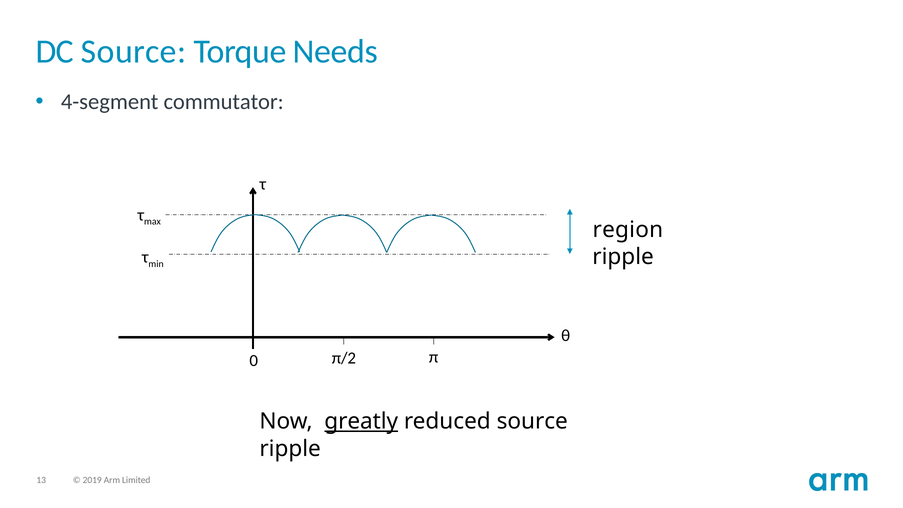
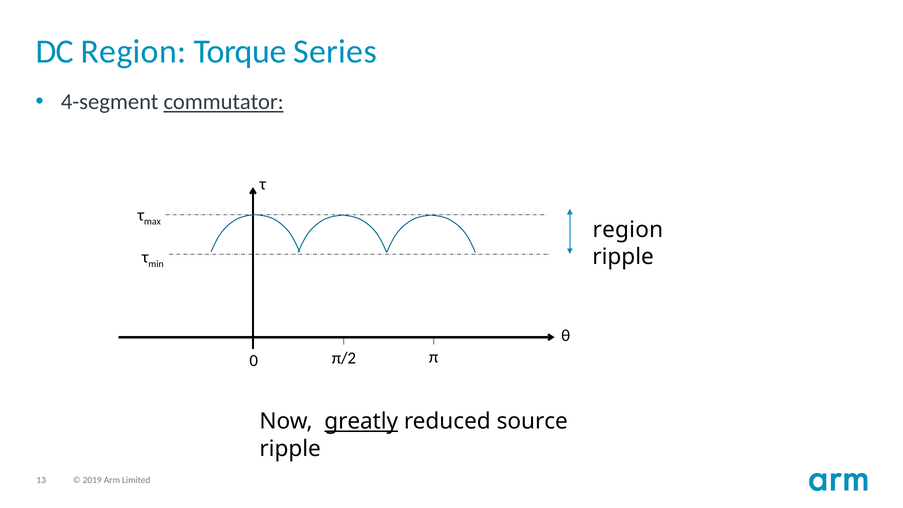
DC Source: Source -> Region (134, 52)
Needs: Needs -> Series (335, 52)
commutator underline: none -> present (224, 102)
